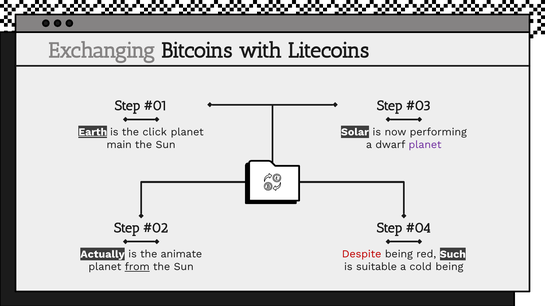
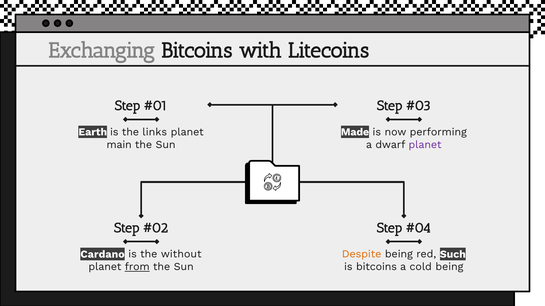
Earth underline: present -> none (93, 132)
click: click -> links (155, 132)
Solar: Solar -> Made (355, 132)
Actually: Actually -> Cardano (103, 255)
animate: animate -> without (181, 255)
Despite colour: red -> orange (362, 255)
is suitable: suitable -> bitcoins (376, 267)
